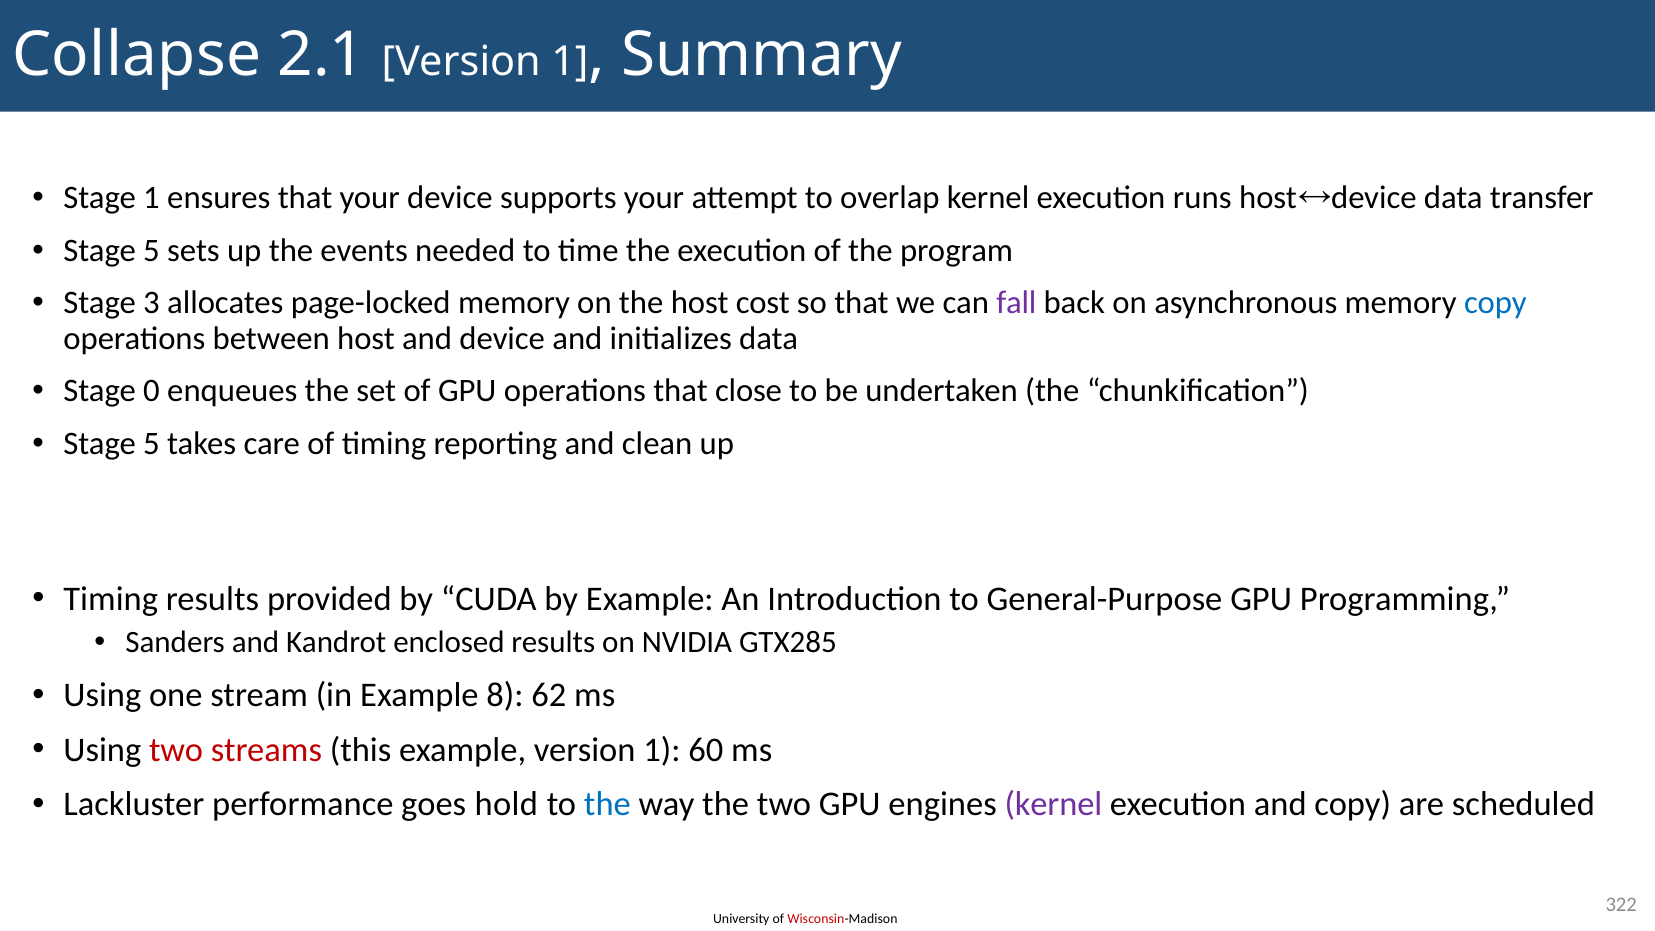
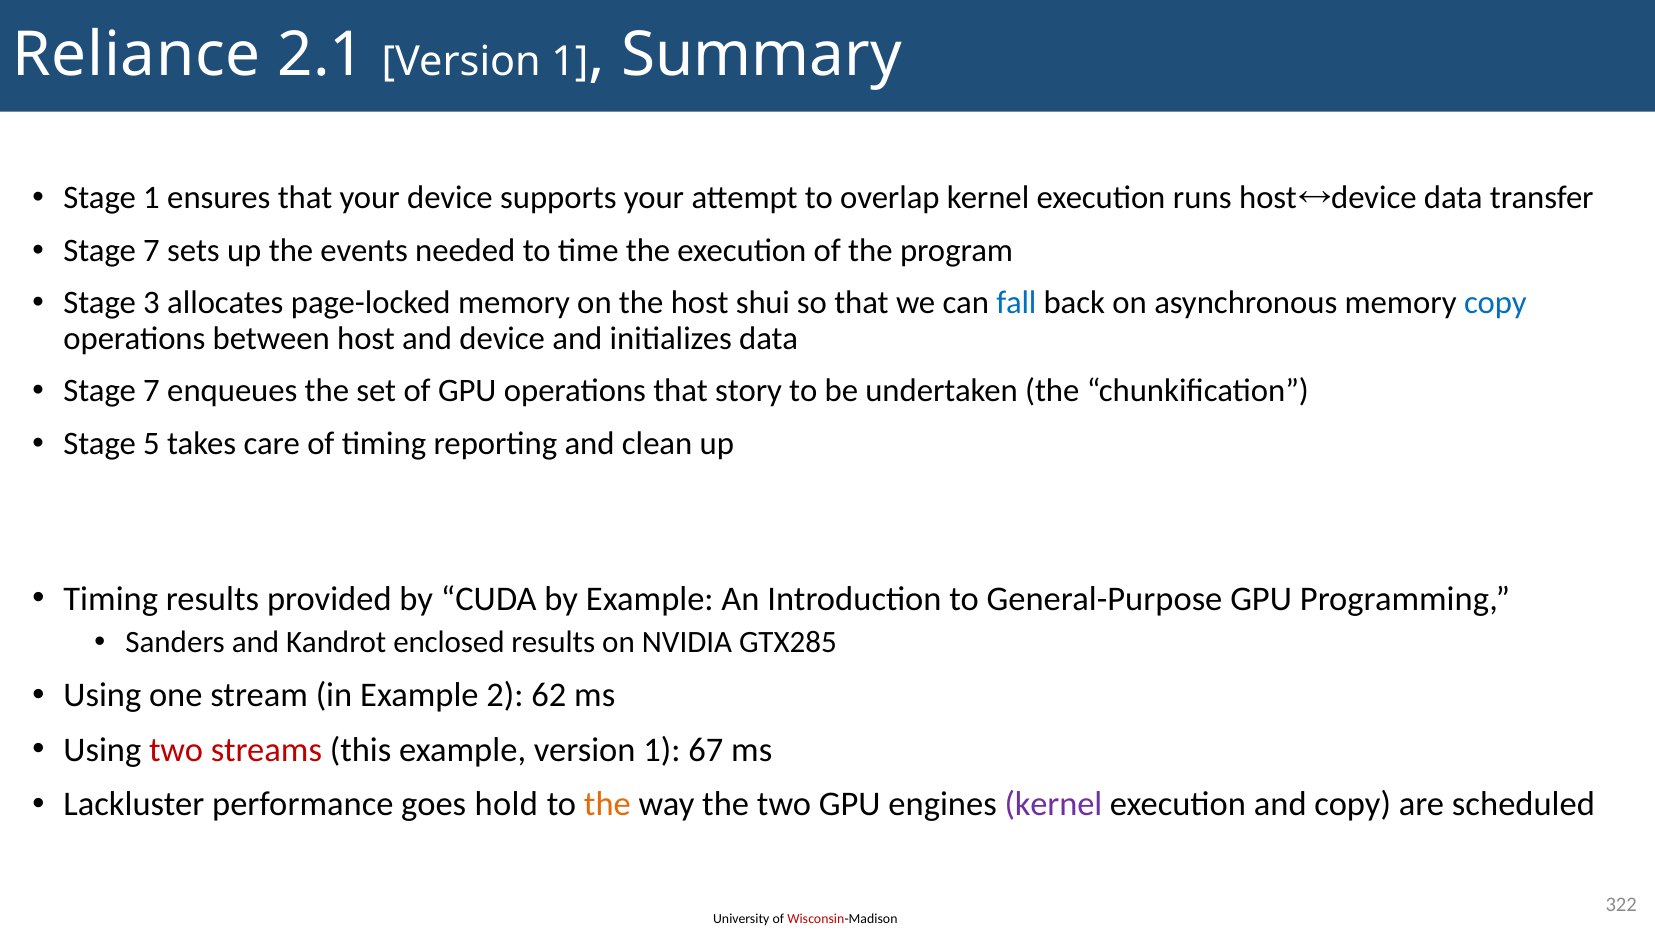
Collapse: Collapse -> Reliance (137, 55)
5: 5 -> 7 (152, 251)
cost: cost -> shui (763, 303)
fall colour: purple -> blue (1016, 303)
0: 0 -> 7 (152, 391)
close: close -> story (748, 391)
8: 8 -> 2 (505, 695)
60: 60 -> 67 (706, 750)
the colour: blue -> orange (607, 804)
